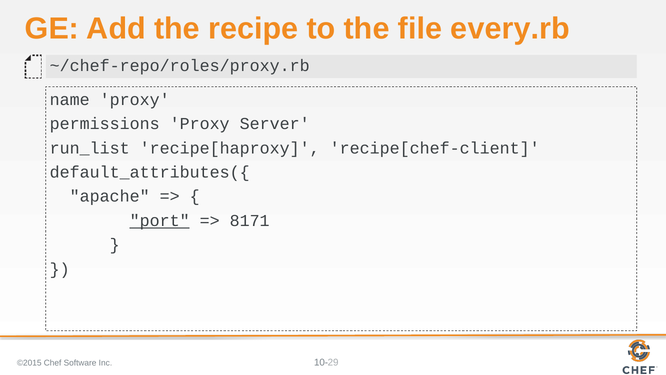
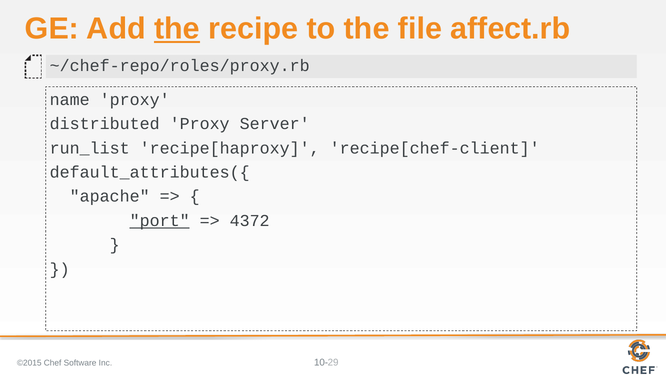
the underline: none -> present (177, 29)
every.rb: every.rb -> affect.rb (510, 29)
permissions: permissions -> distributed (105, 124)
8171: 8171 -> 4372 (250, 220)
